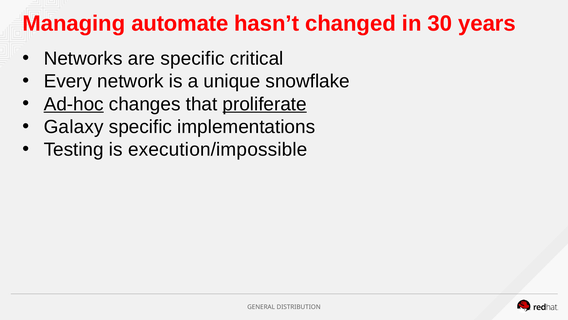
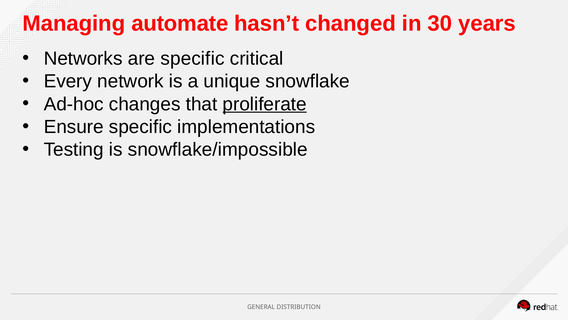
Ad-hoc underline: present -> none (74, 104)
Galaxy: Galaxy -> Ensure (74, 127)
execution/impossible: execution/impossible -> snowflake/impossible (218, 149)
